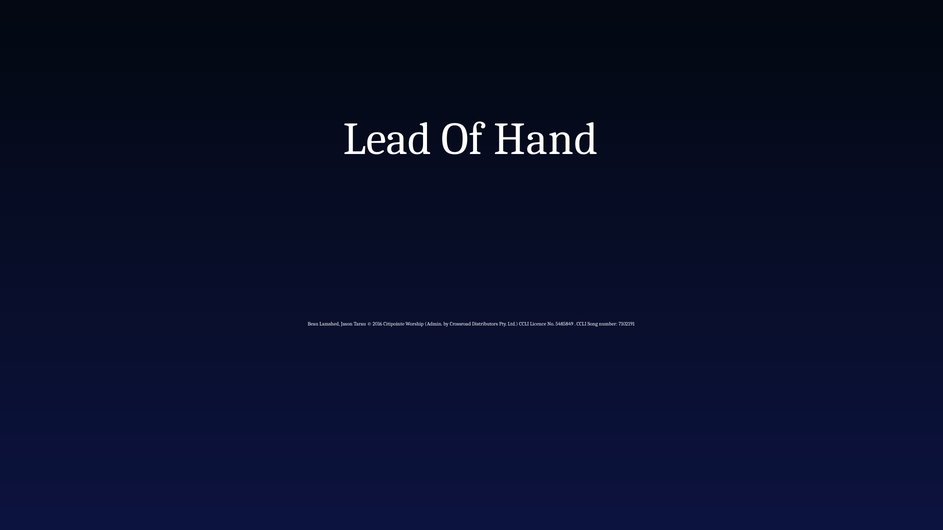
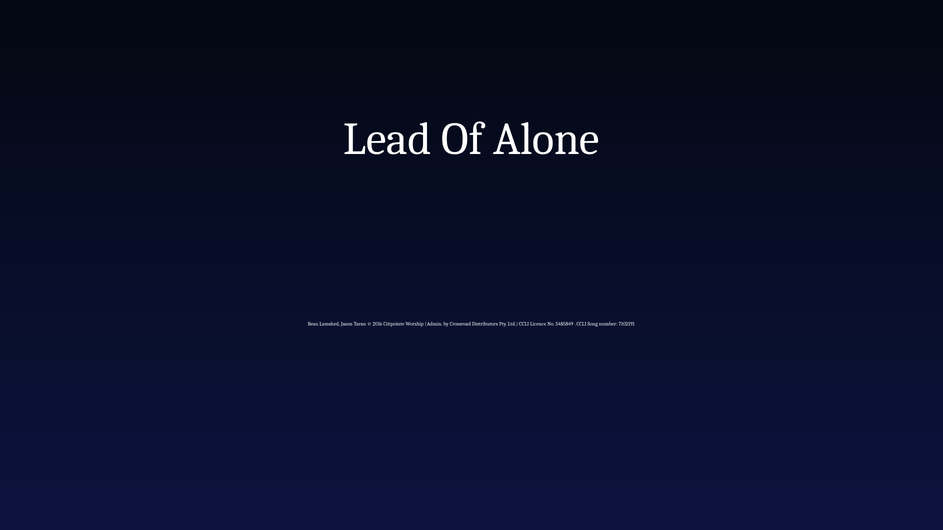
Hand: Hand -> Alone (546, 139)
